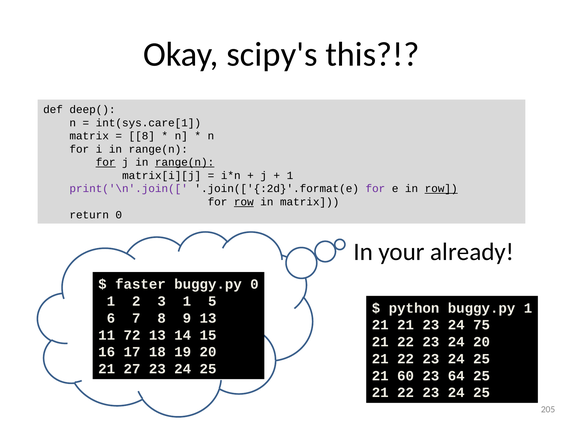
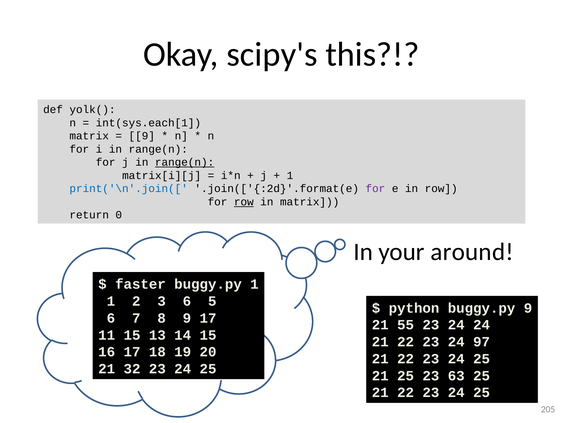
deep(: deep( -> yolk( (92, 109)
int(sys.care[1: int(sys.care[1 -> int(sys.each[1 (148, 123)
8: 8 -> 9 (142, 136)
for underline: present -> none (106, 162)
print('\n'.join([ colour: purple -> blue (129, 188)
row underline: present -> none (441, 188)
already: already -> around (472, 252)
buggy.py 0: 0 -> 1 (254, 284)
3 1: 1 -> 6 (187, 301)
buggy.py 1: 1 -> 9 (528, 308)
9 13: 13 -> 17 (208, 318)
21 21: 21 -> 55 (406, 324)
24 75: 75 -> 24 (482, 324)
11 72: 72 -> 15 (132, 334)
24 20: 20 -> 97 (482, 341)
27: 27 -> 32 (132, 368)
21 60: 60 -> 25 (406, 375)
64: 64 -> 63 (456, 375)
